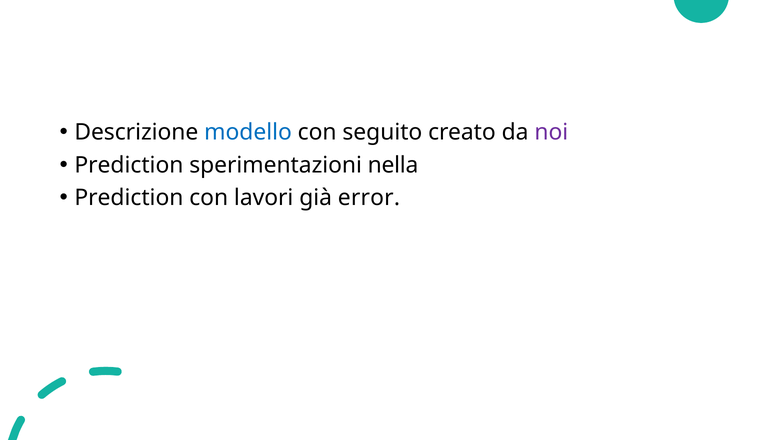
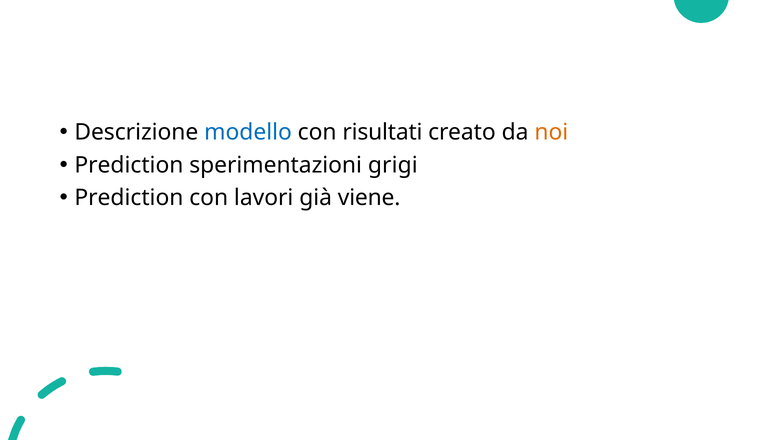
seguito: seguito -> risultati (382, 132)
noi colour: purple -> orange (551, 132)
nella: nella -> grigi (393, 165)
error: error -> viene (369, 198)
